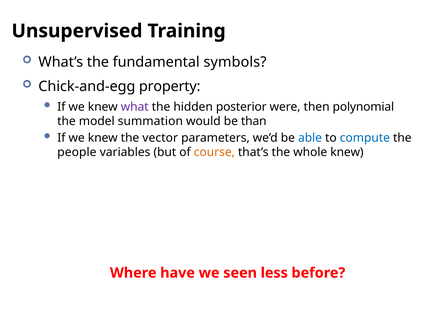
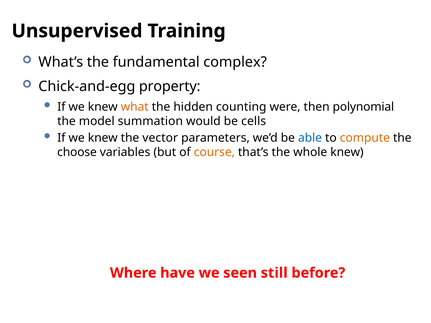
symbols: symbols -> complex (235, 62)
what colour: purple -> orange (135, 107)
posterior: posterior -> counting (241, 107)
than: than -> cells (254, 121)
compute colour: blue -> orange (365, 138)
people: people -> choose (77, 152)
less: less -> still (274, 273)
